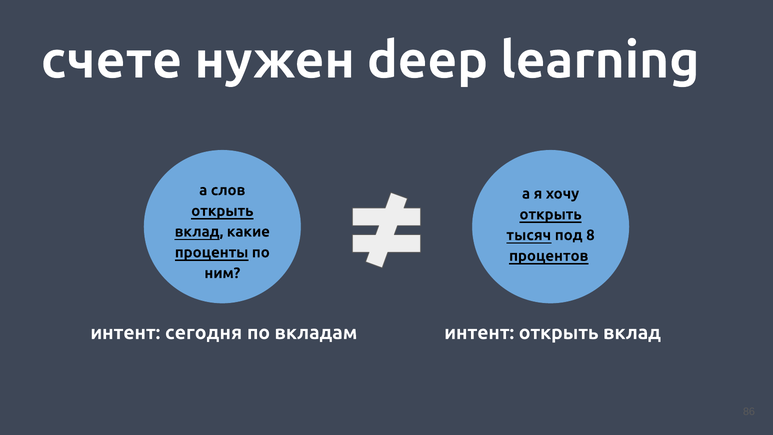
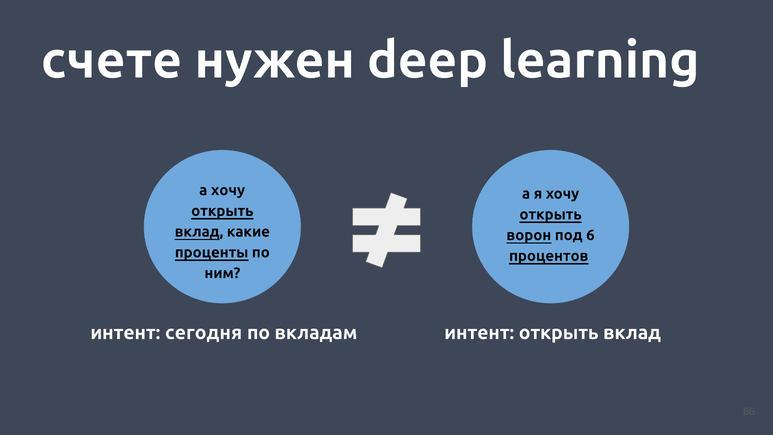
а слов: слов -> хочу (228, 190)
тысяч: тысяч -> ворон (529, 235)
8: 8 -> 6 (590, 235)
